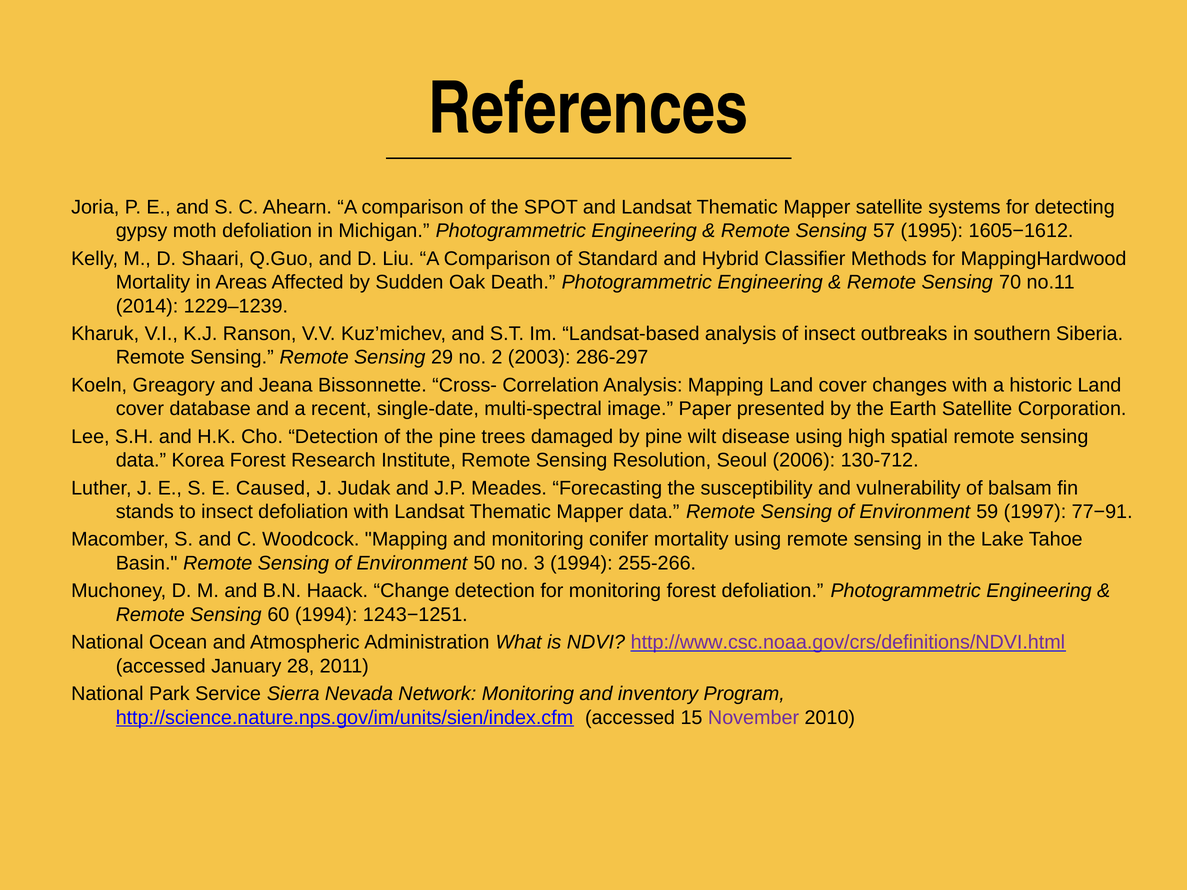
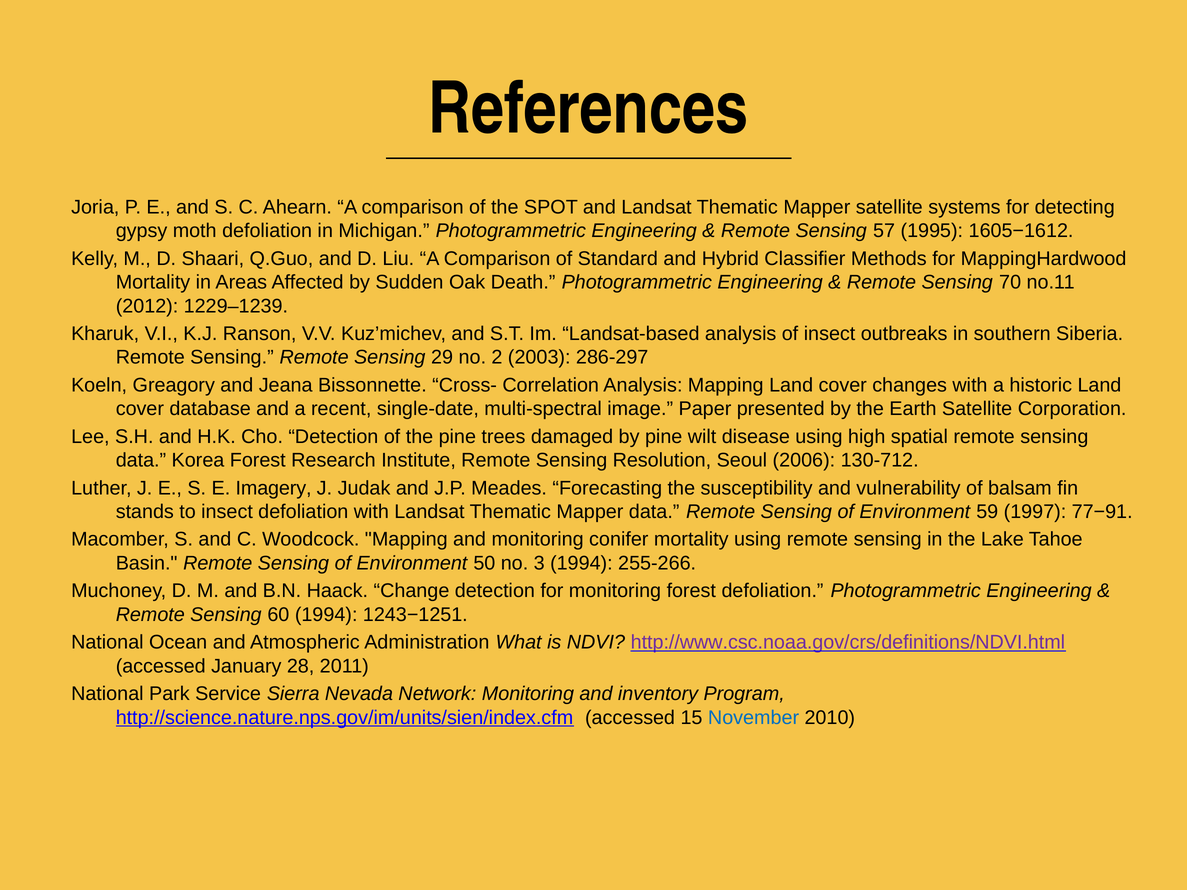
2014: 2014 -> 2012 (147, 306)
Caused: Caused -> Imagery (274, 488)
November colour: purple -> blue (754, 718)
